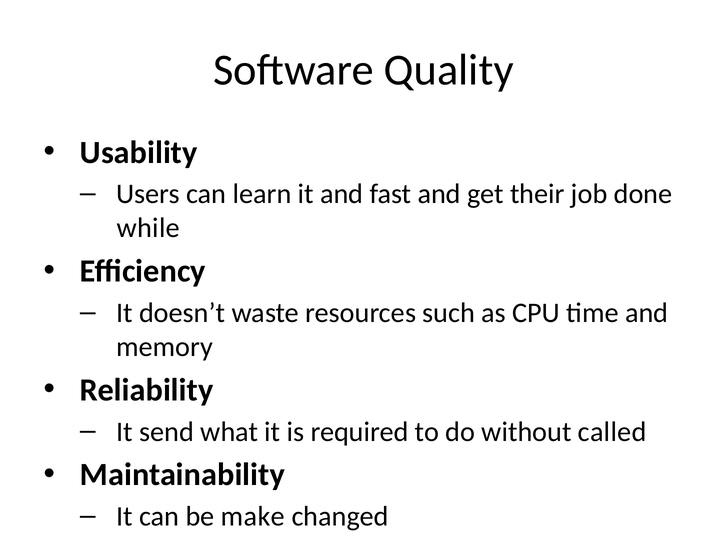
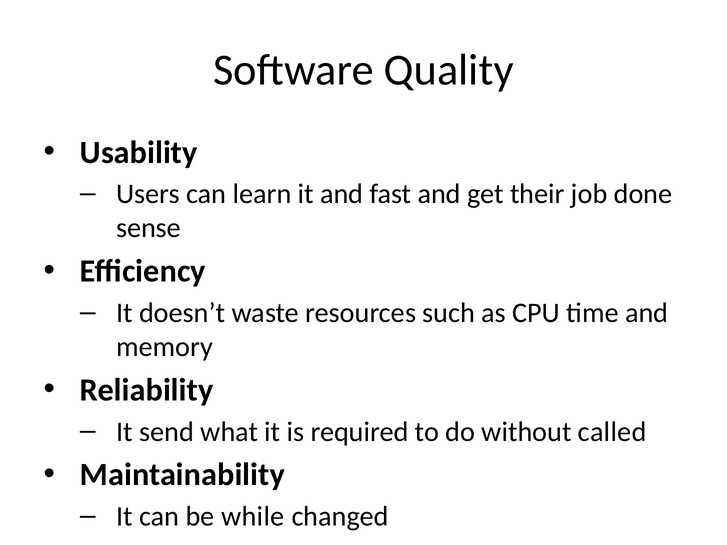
while: while -> sense (149, 228)
make: make -> while (253, 517)
